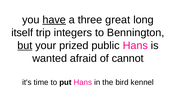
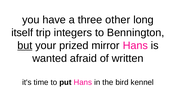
have underline: present -> none (54, 20)
great: great -> other (118, 20)
public: public -> mirror (106, 46)
cannot: cannot -> written (128, 58)
